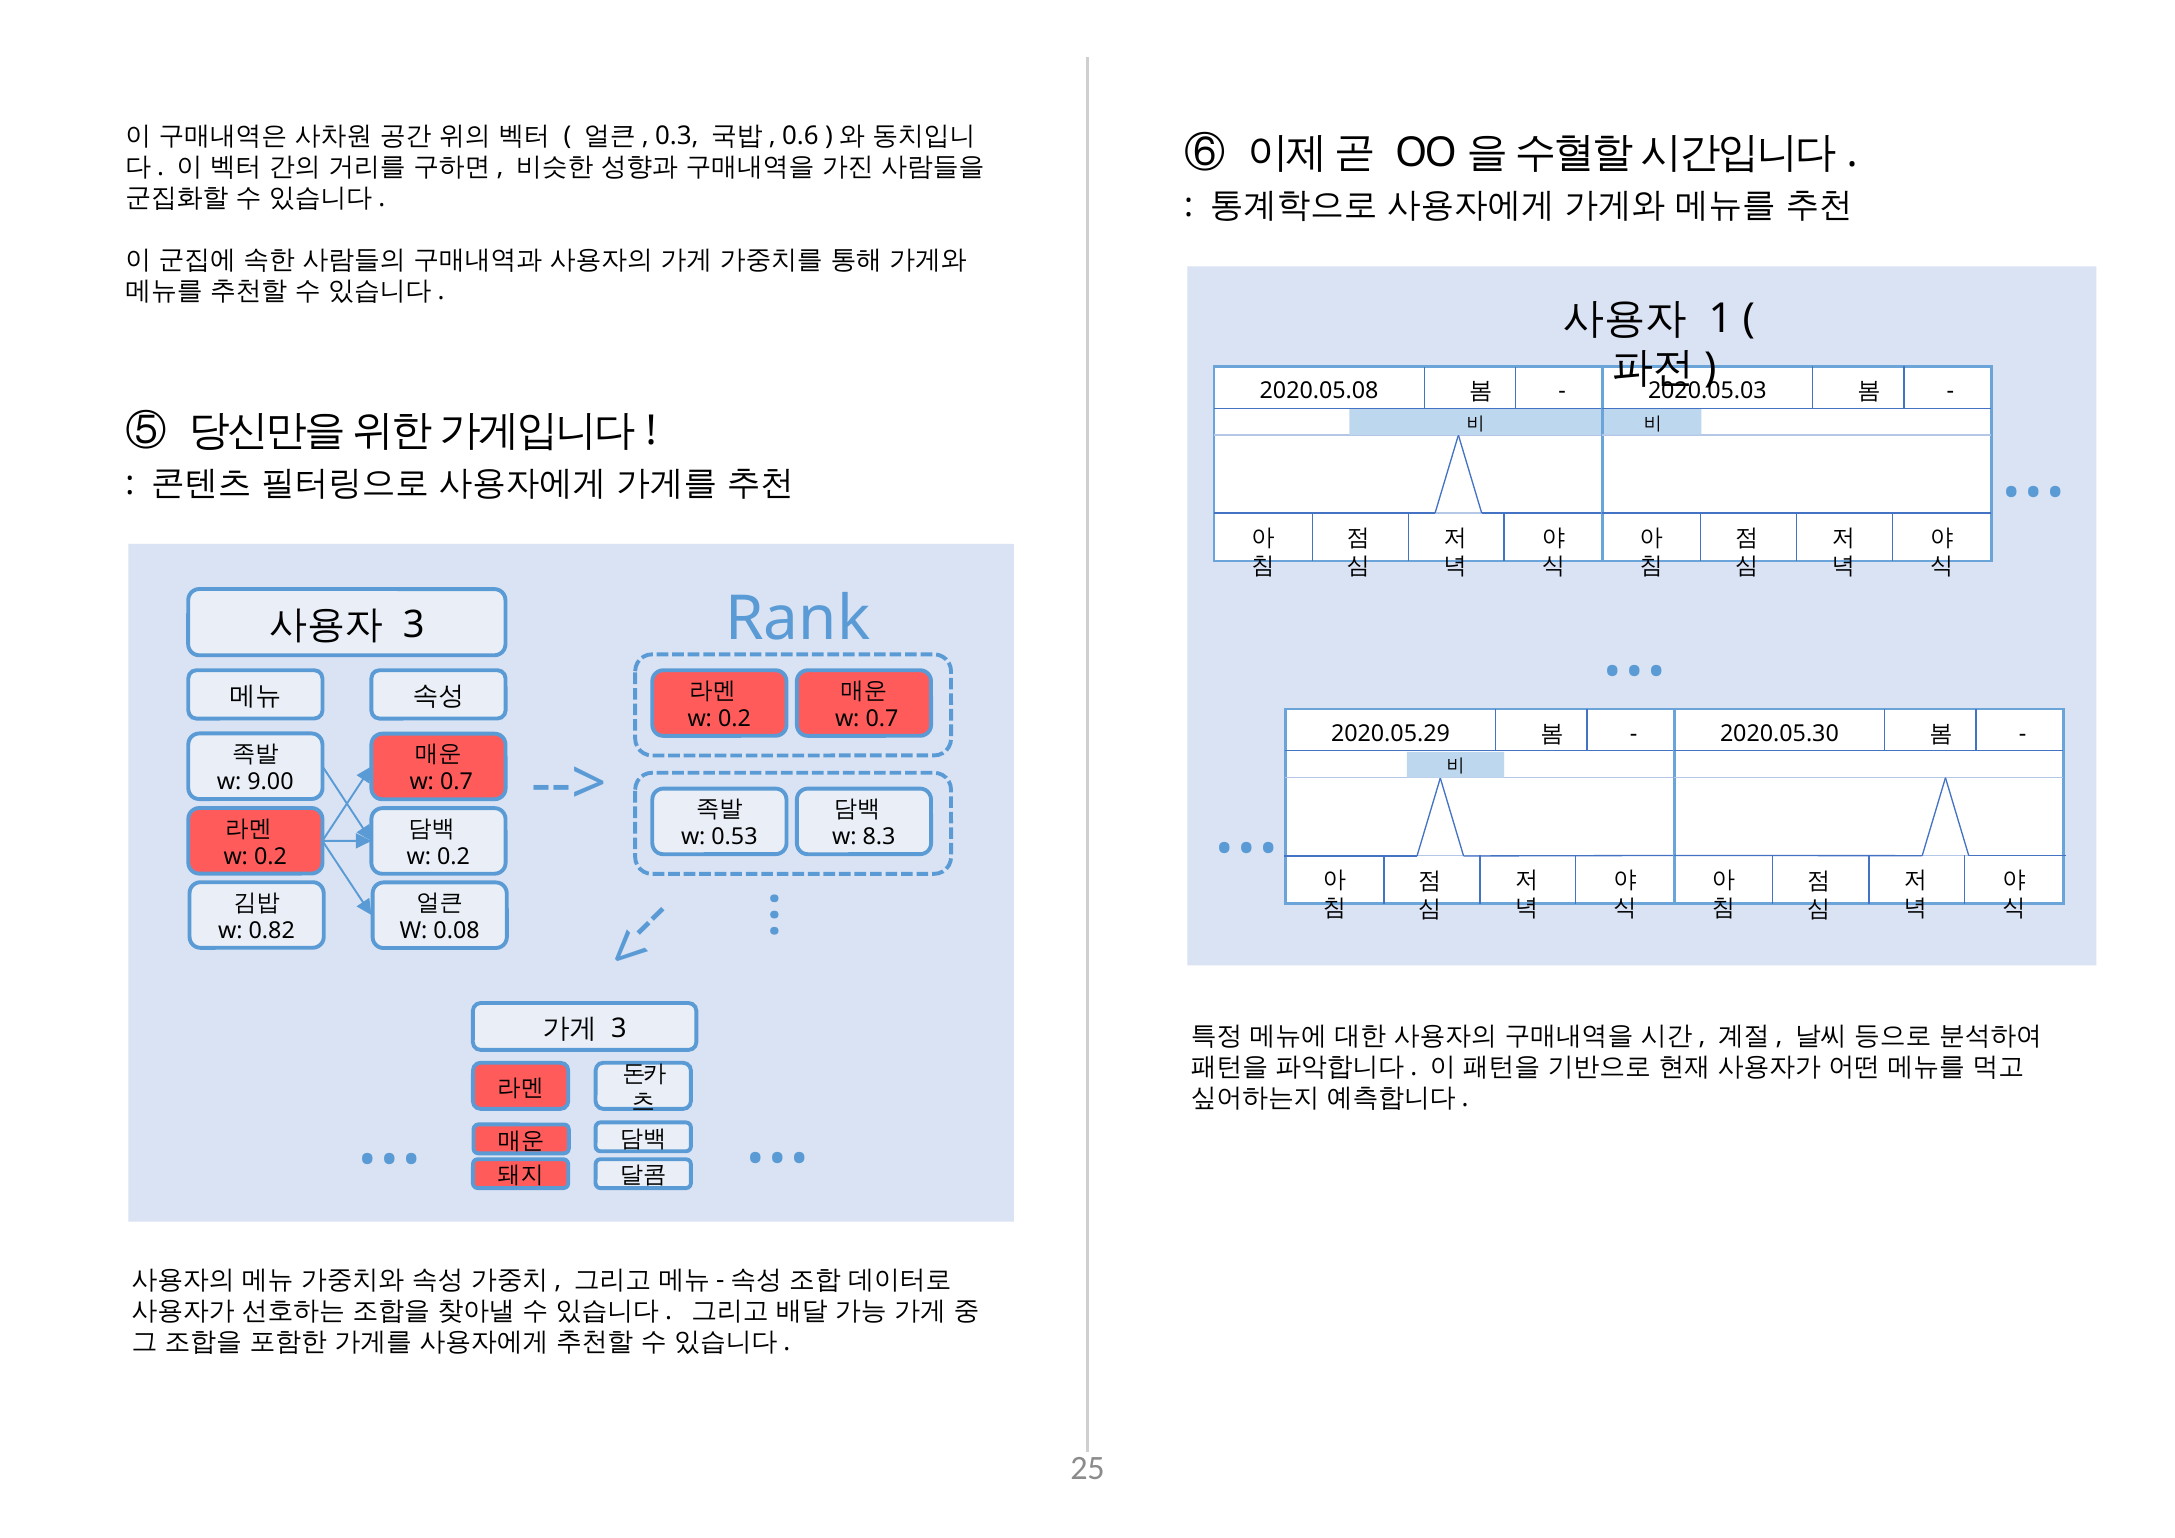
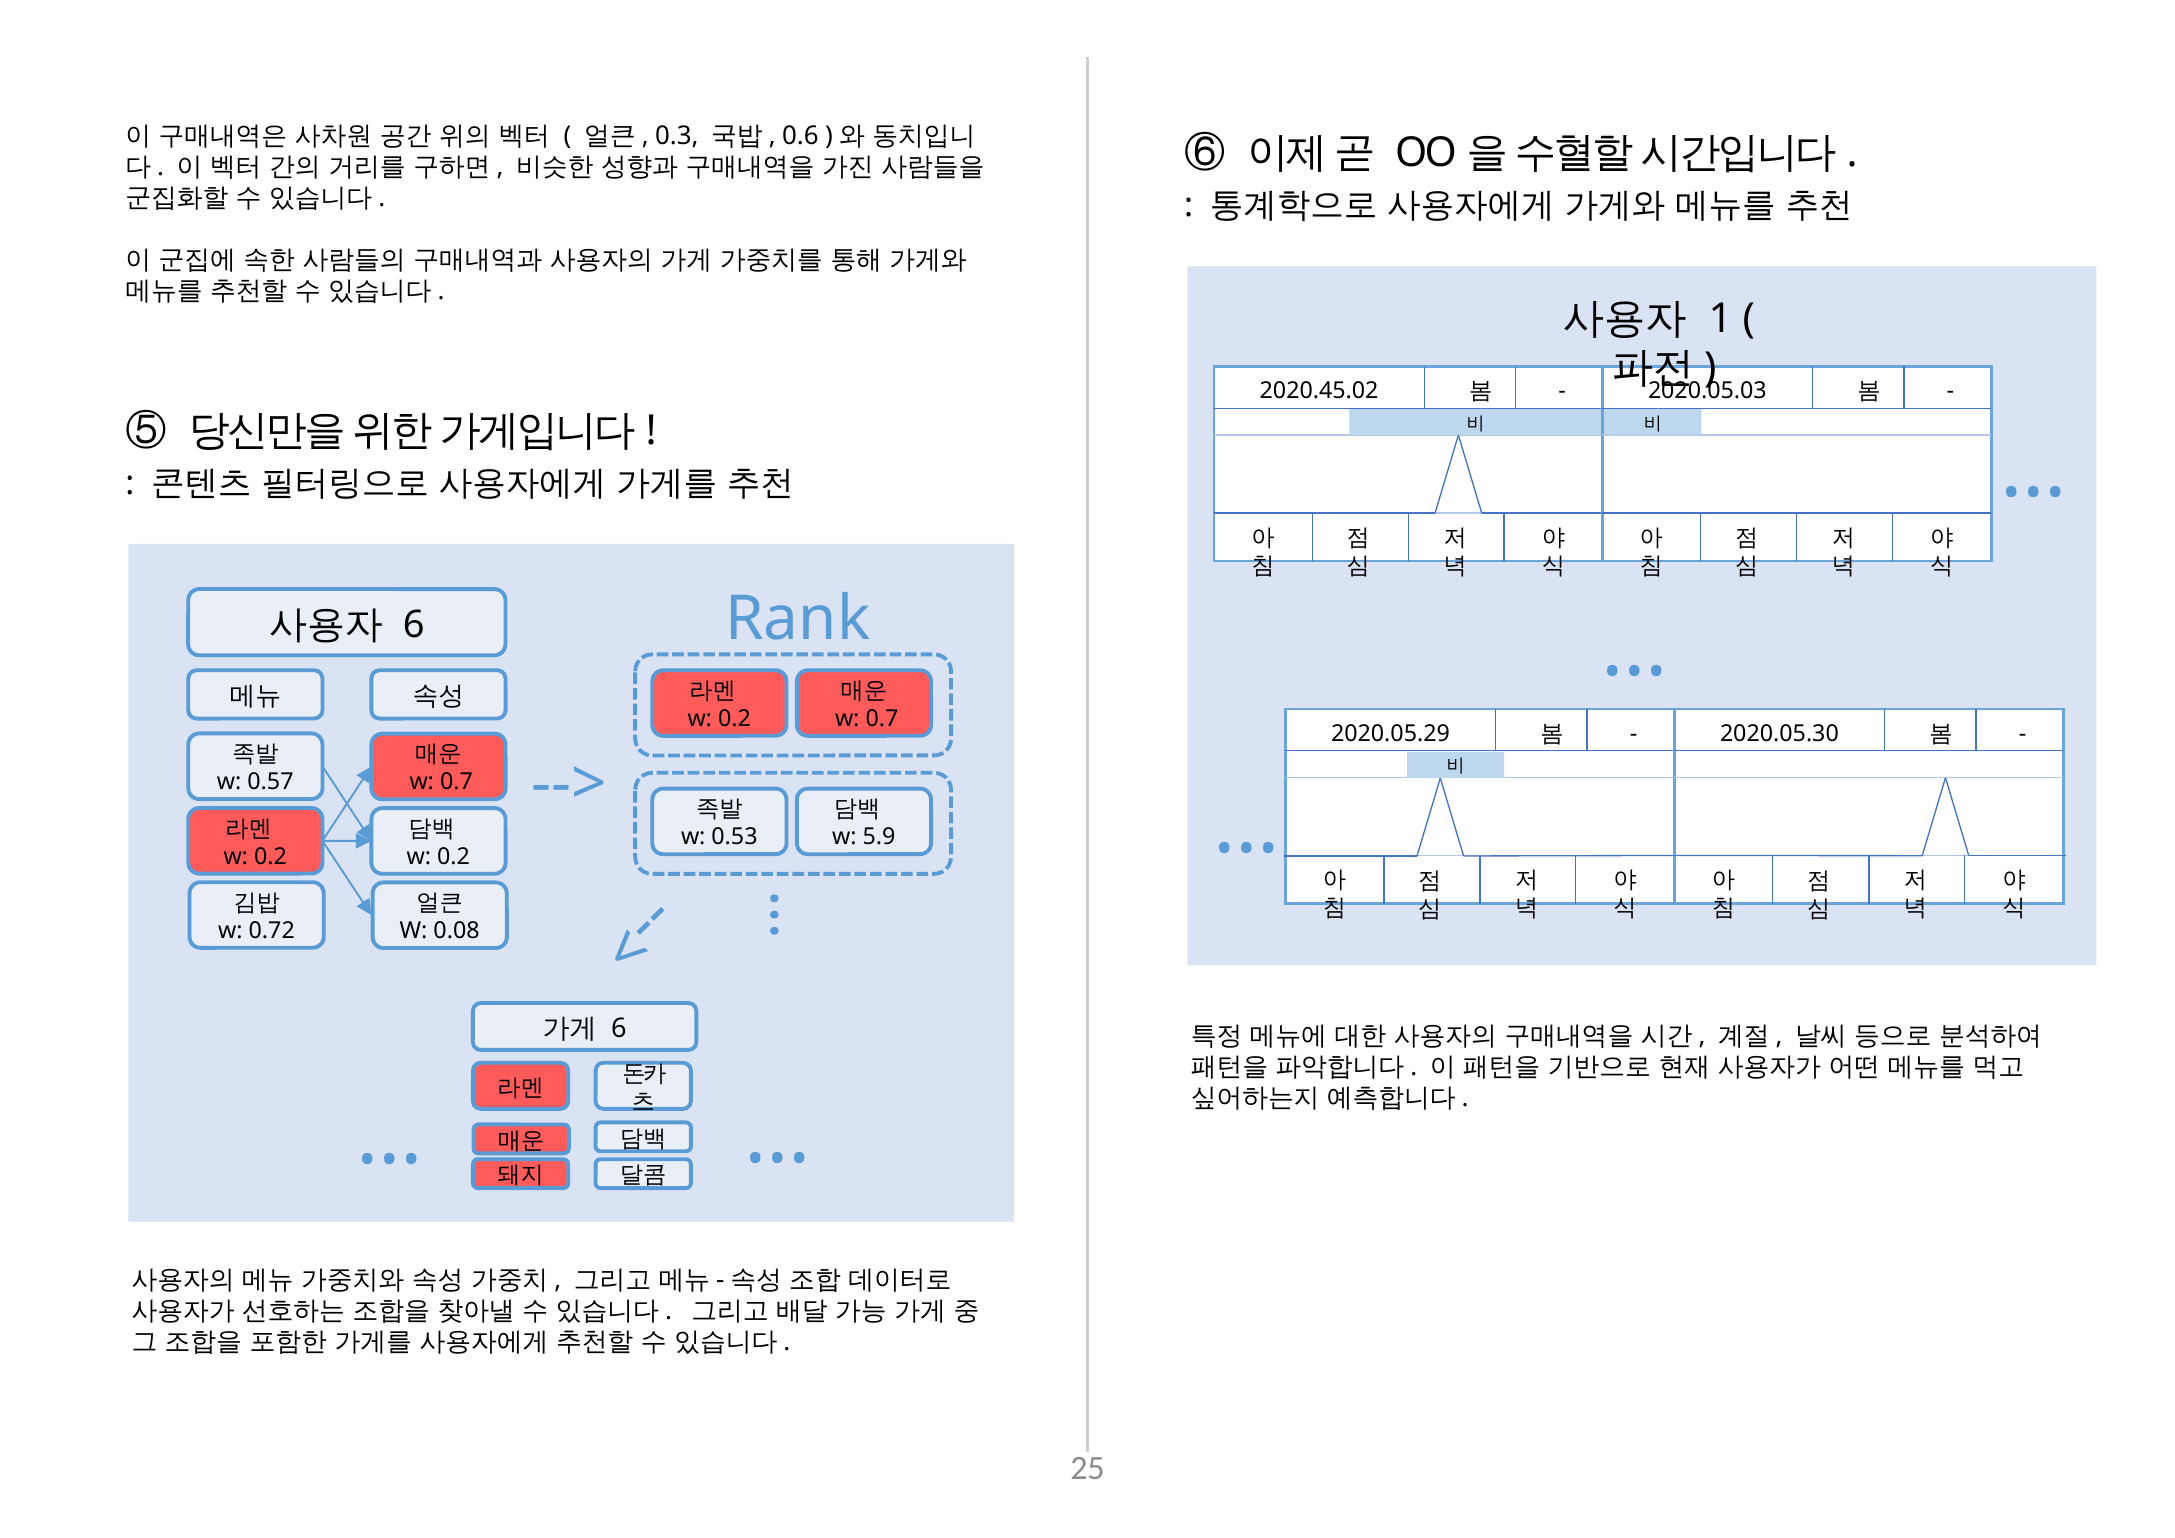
2020.05.08: 2020.05.08 -> 2020.45.02 (1319, 391)
3: 3 -> 6 (414, 625)
9.00: 9.00 -> 0.57 (271, 782)
8.3: 8.3 -> 5.9 (879, 837)
0.82: 0.82 -> 0.72 (272, 930)
3: 3 -> 6 (619, 1028)
